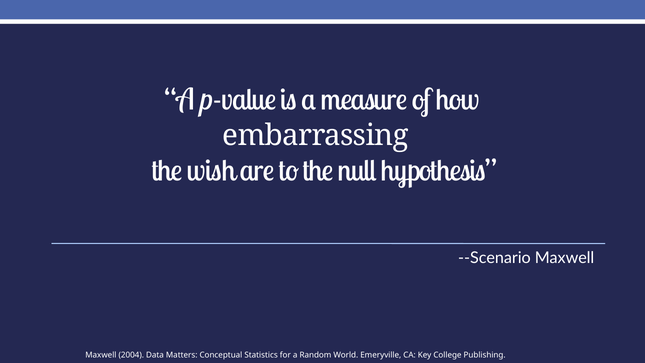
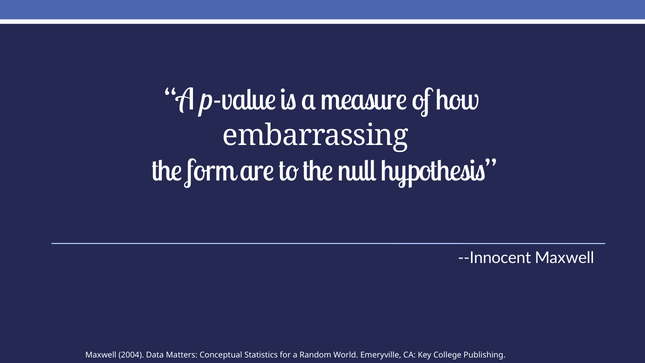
wish: wish -> form (211, 171)
--Scenario: --Scenario -> --Innocent (495, 258)
